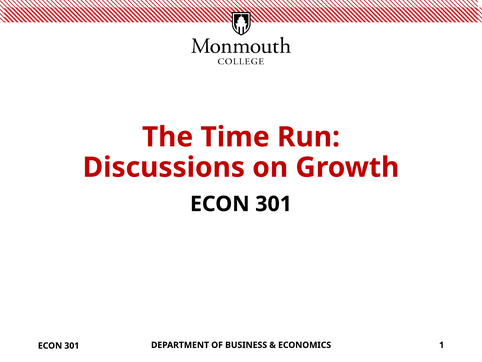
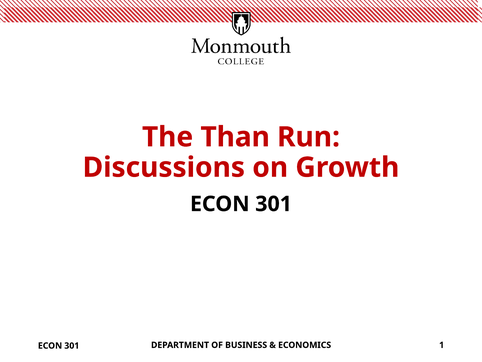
Time: Time -> Than (235, 137)
